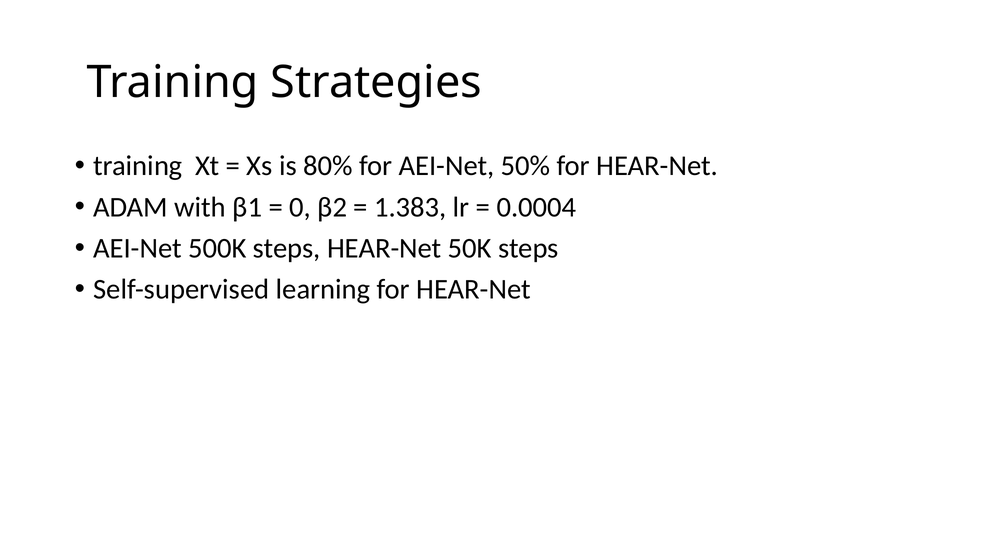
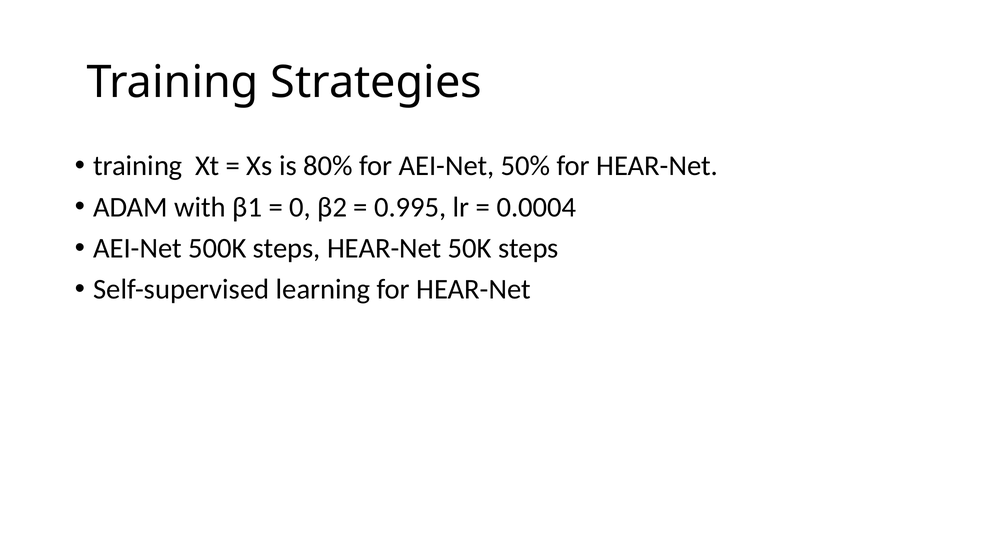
1.383: 1.383 -> 0.995 (410, 207)
